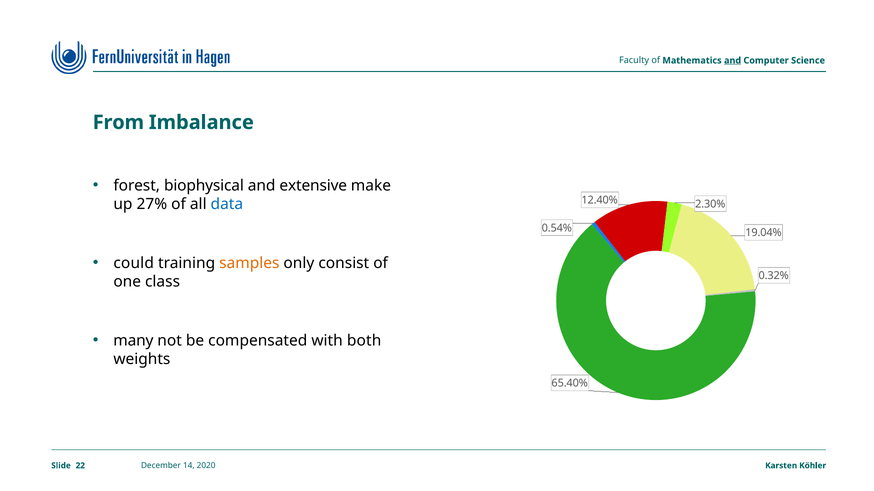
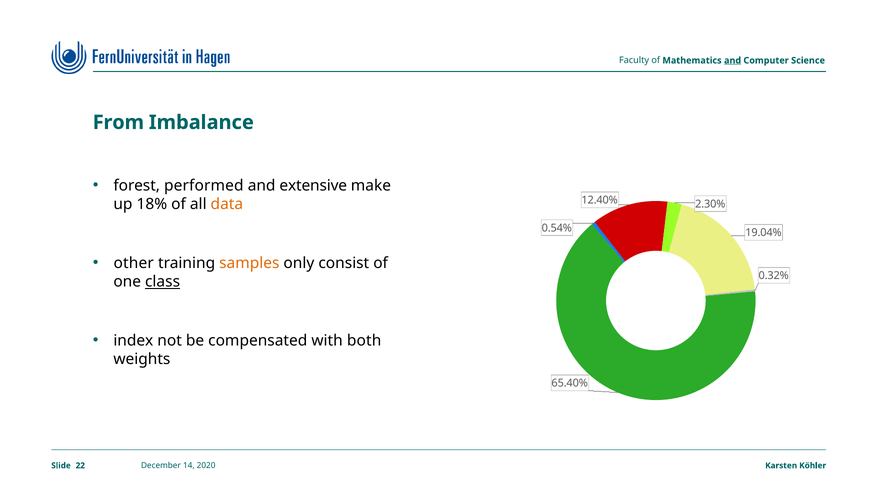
biophysical: biophysical -> performed (204, 186)
27%: 27% -> 18% (152, 204)
data colour: blue -> orange (227, 204)
could: could -> other (134, 263)
class underline: none -> present (163, 282)
many: many -> index (133, 341)
